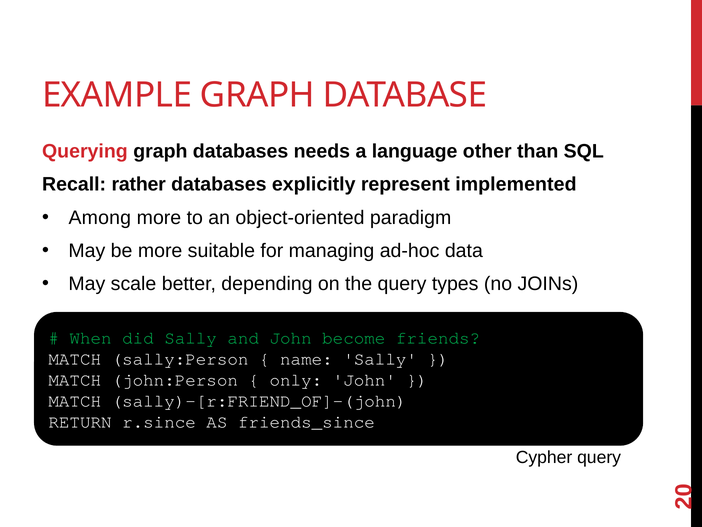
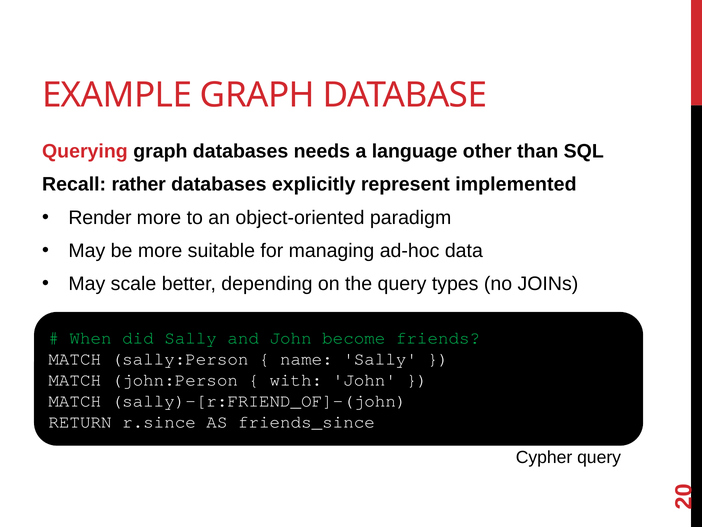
Among: Among -> Render (100, 217)
only: only -> with (296, 380)
